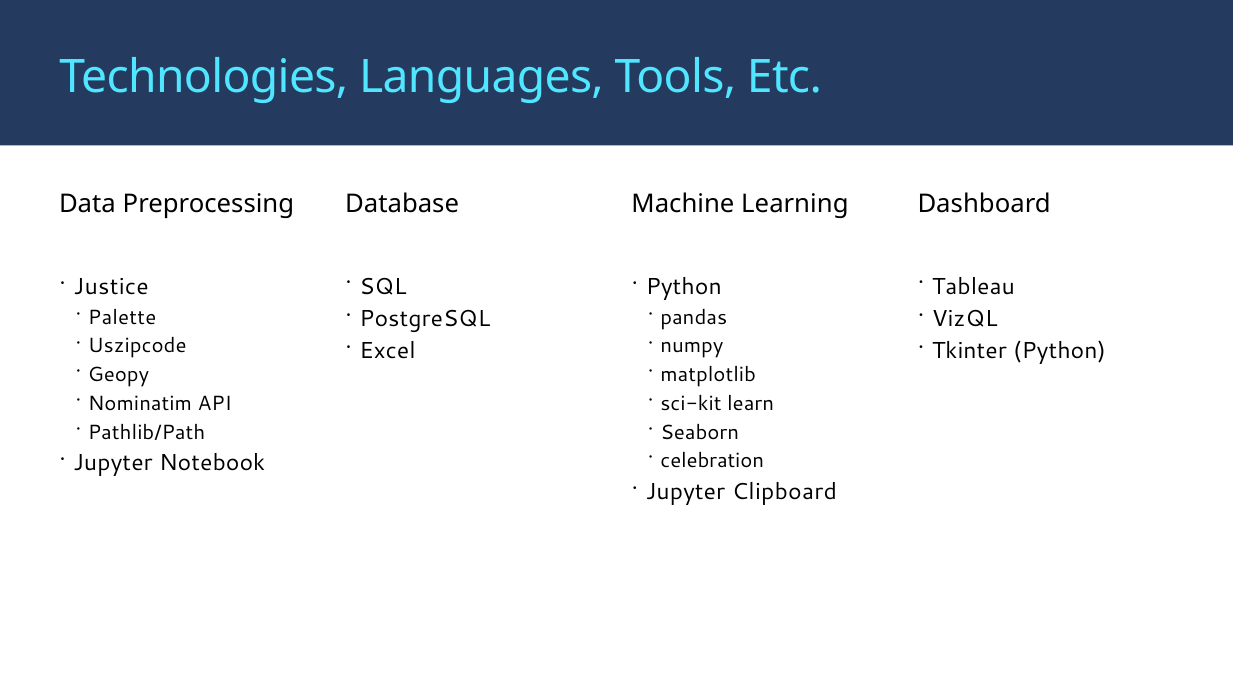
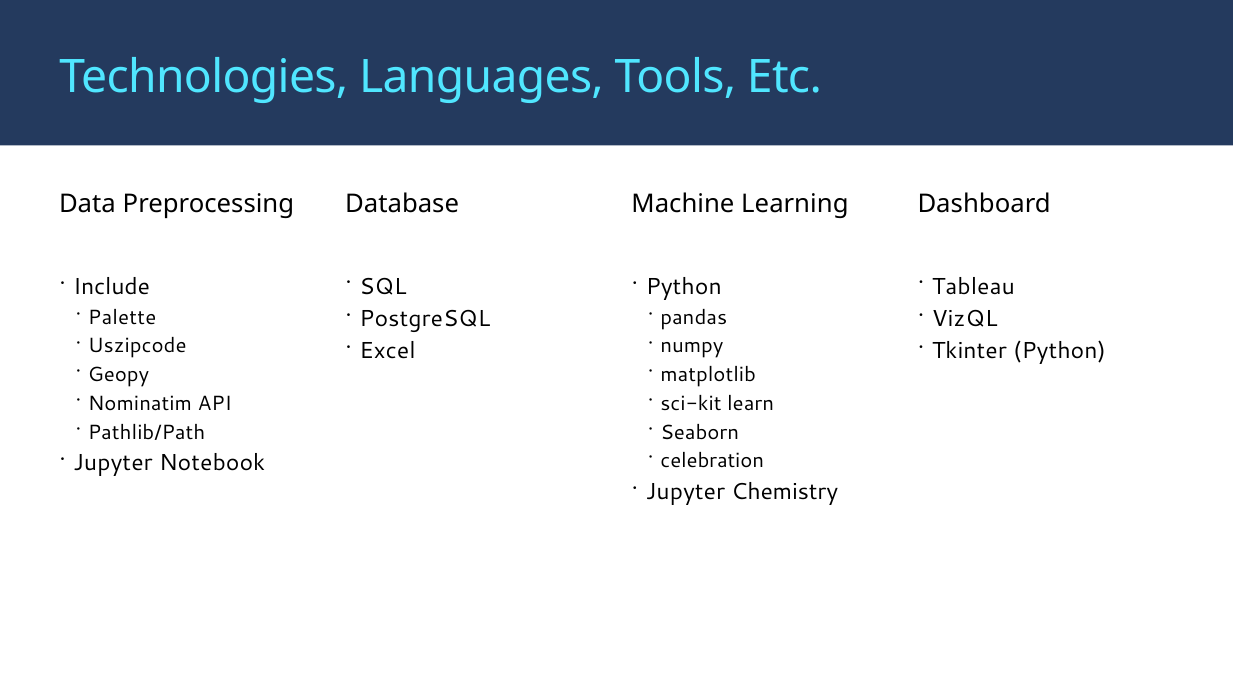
Justice: Justice -> Include (112, 287)
Clipboard: Clipboard -> Chemistry (785, 492)
